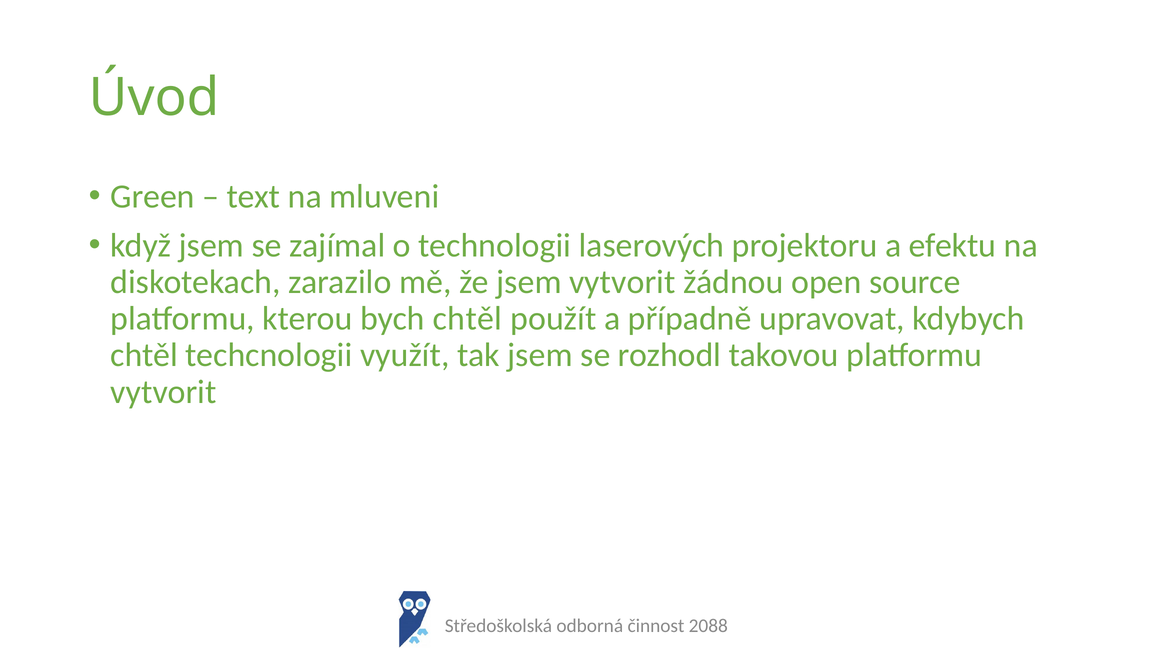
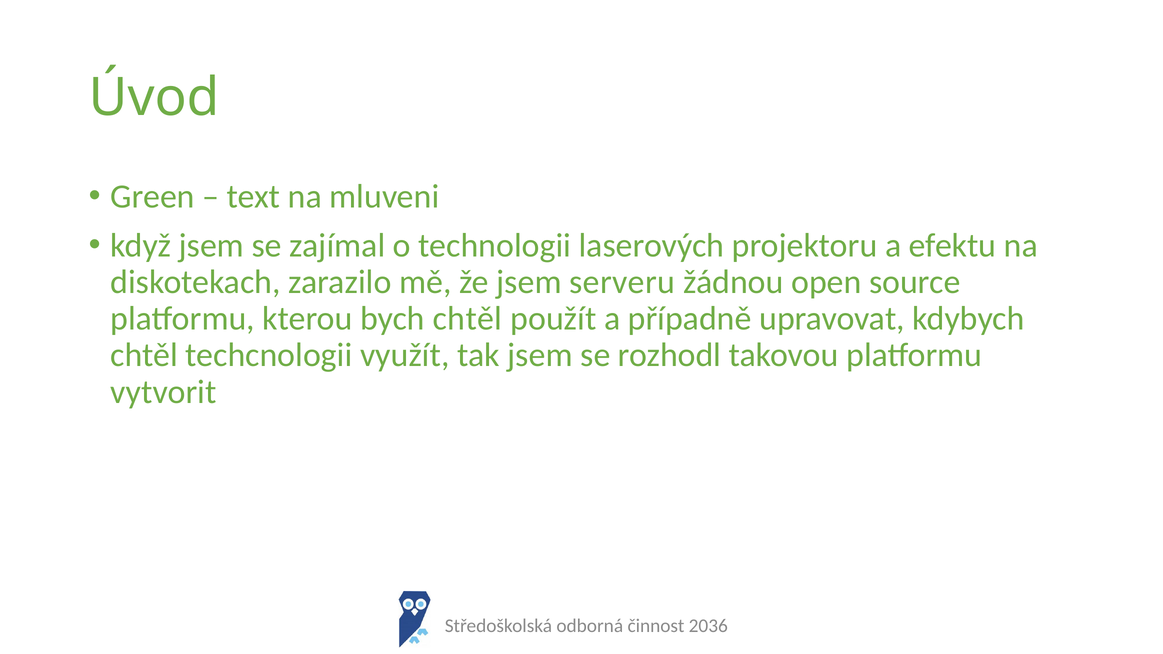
jsem vytvorit: vytvorit -> serveru (622, 282)
2088: 2088 -> 2036 (708, 626)
